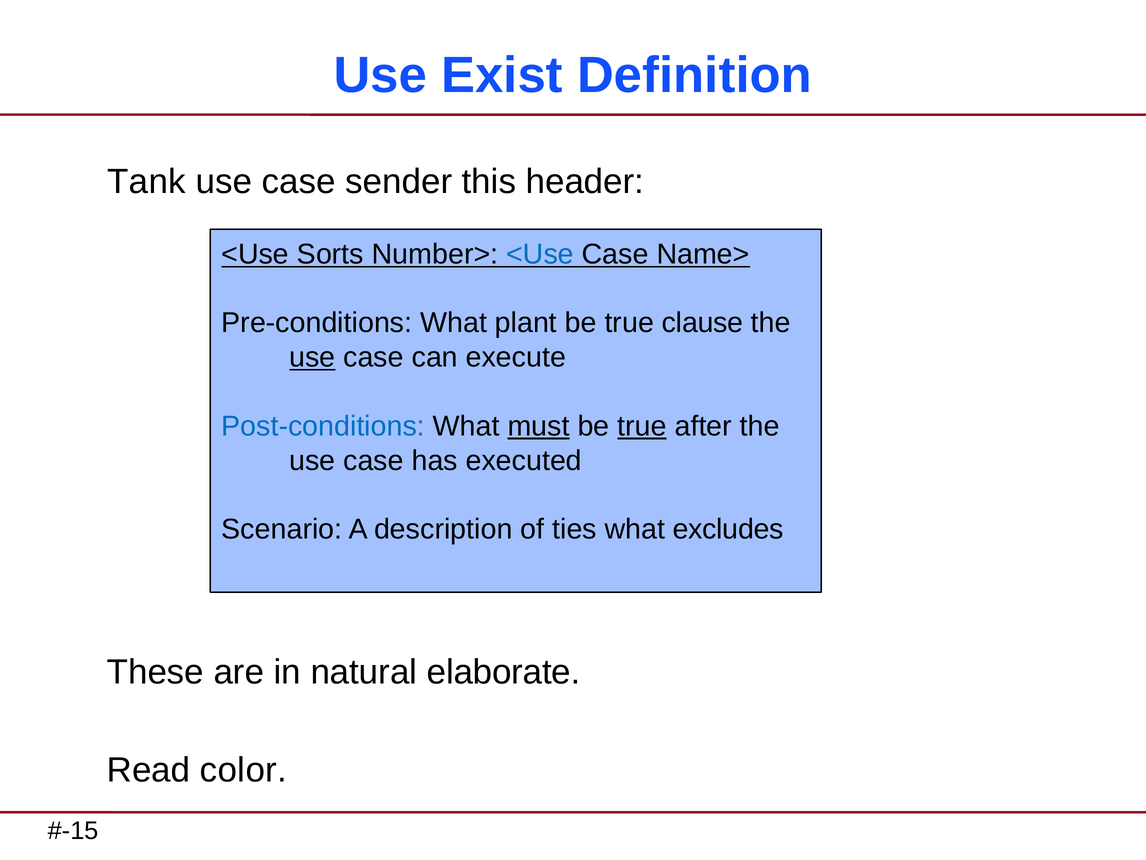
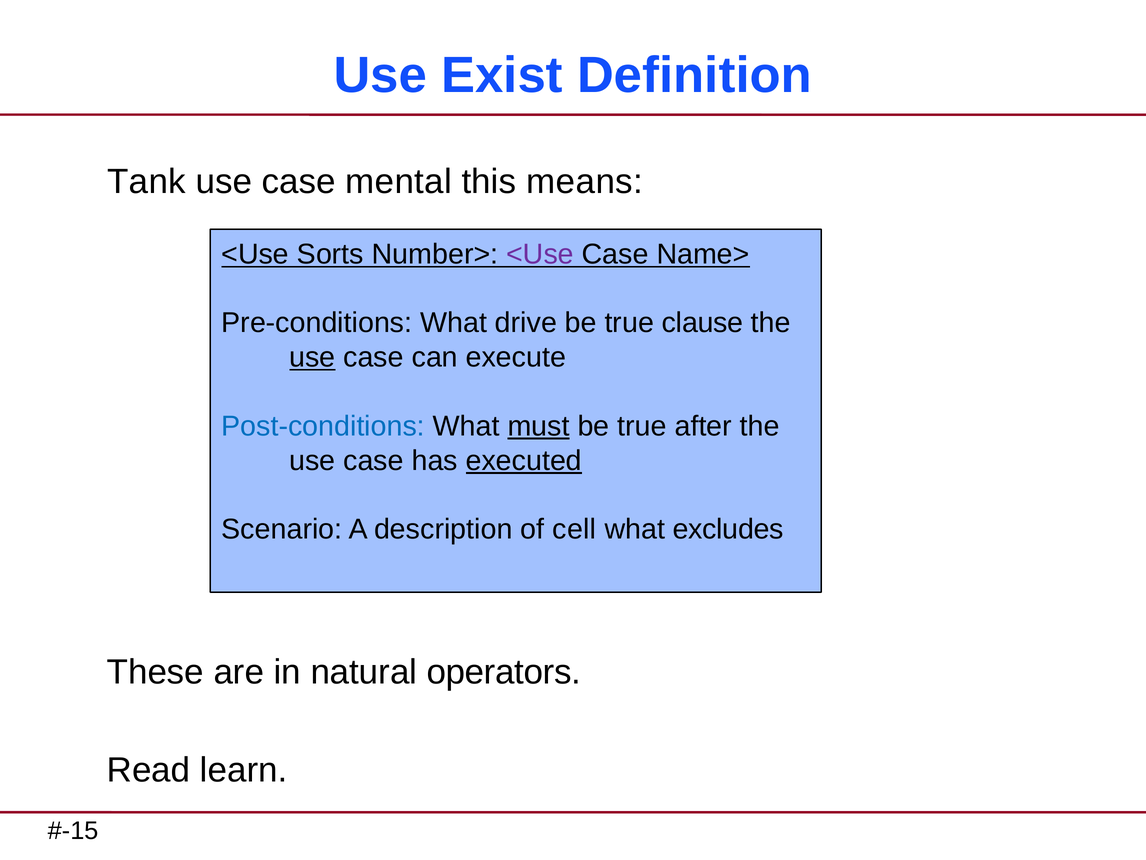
sender: sender -> mental (399, 182)
header: header -> means (585, 182)
<Use colour: blue -> purple (540, 254)
plant: plant -> drive (526, 323)
true underline: present -> none (642, 426)
executed underline: none -> present (524, 460)
ties: ties -> cell (574, 529)
elaborate: elaborate -> operators (504, 672)
color: color -> learn (244, 770)
